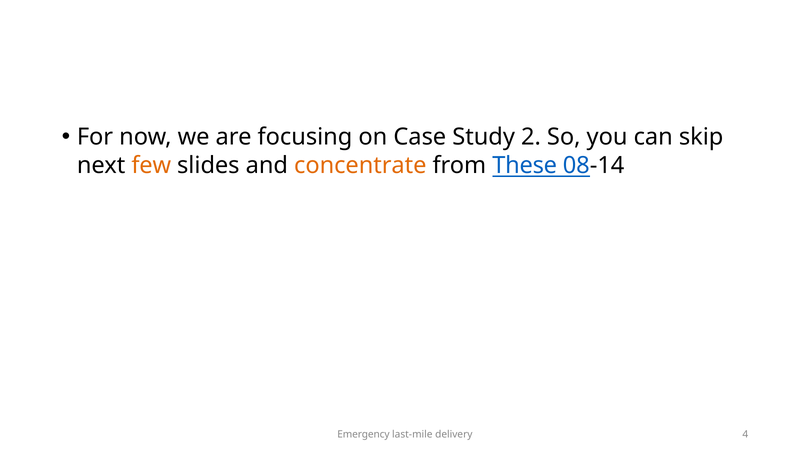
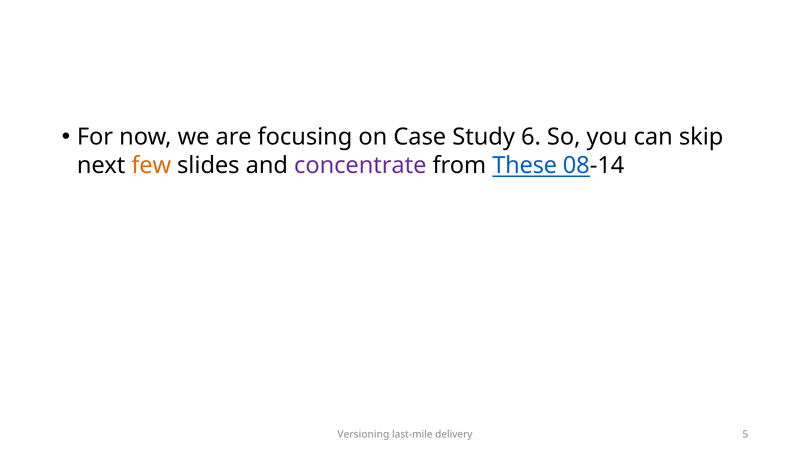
2: 2 -> 6 (531, 137)
concentrate colour: orange -> purple (360, 165)
Emergency: Emergency -> Versioning (363, 434)
4: 4 -> 5 (745, 434)
